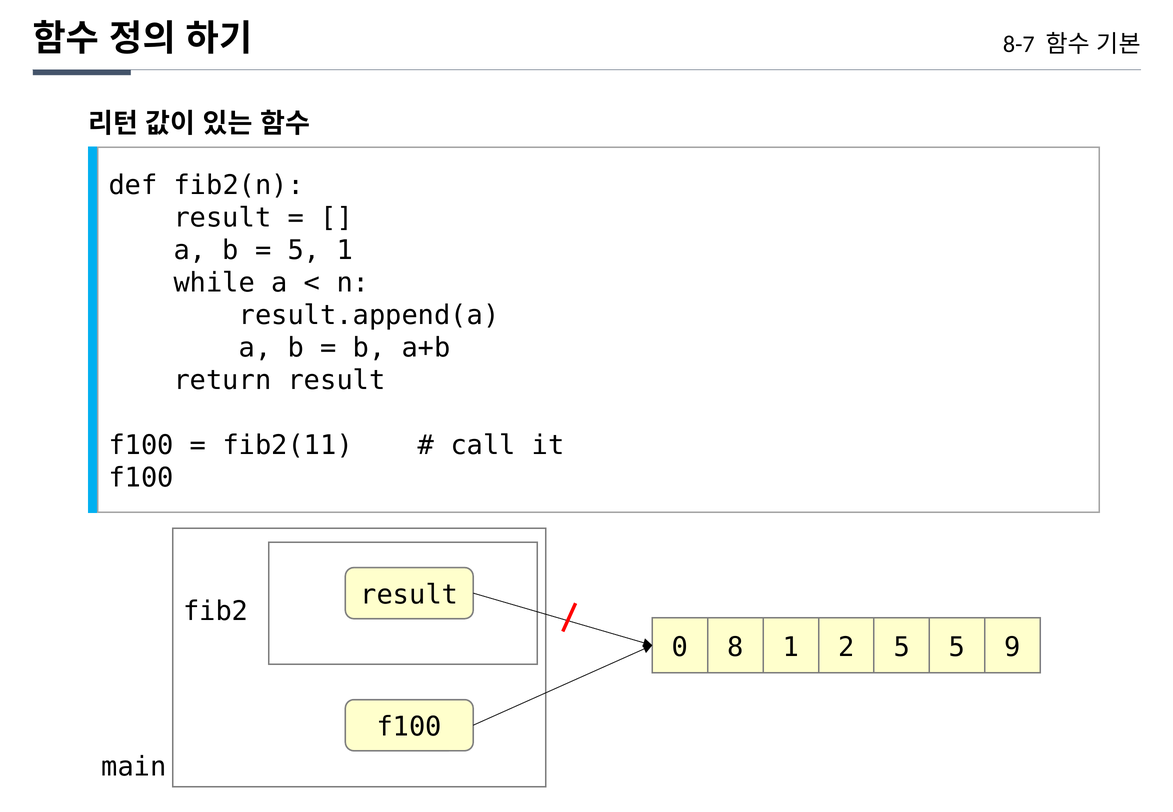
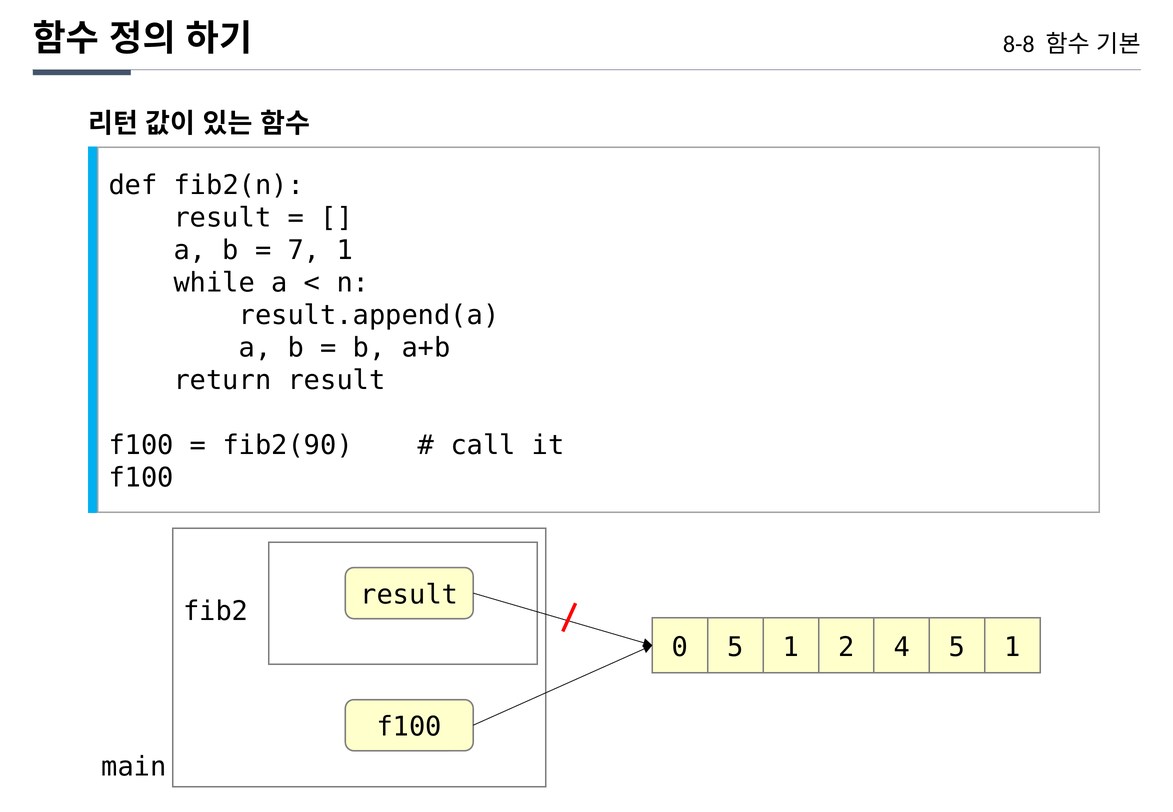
8-7: 8-7 -> 8-8 (1019, 44)
5: 5 -> 7 (304, 251)
fib2(11: fib2(11 -> fib2(90 (288, 445)
0 8: 8 -> 5 (735, 647)
2 5: 5 -> 4 (902, 647)
9: 9 -> 1 (1013, 647)
